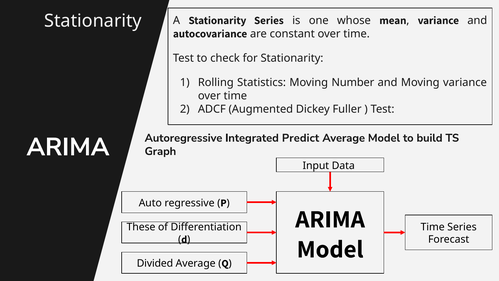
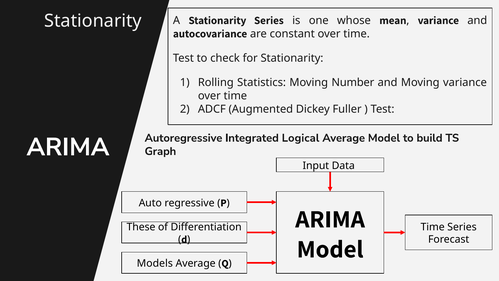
Predict: Predict -> Logical (301, 138)
Divided: Divided -> Models (155, 263)
